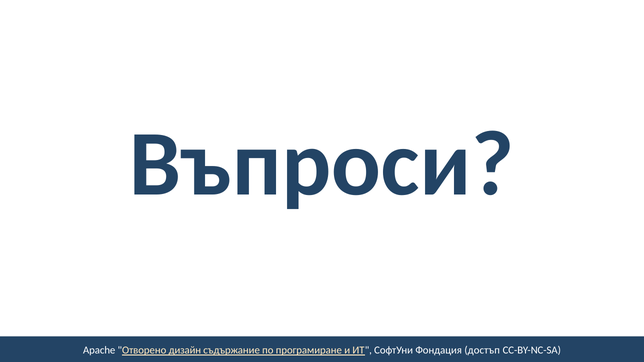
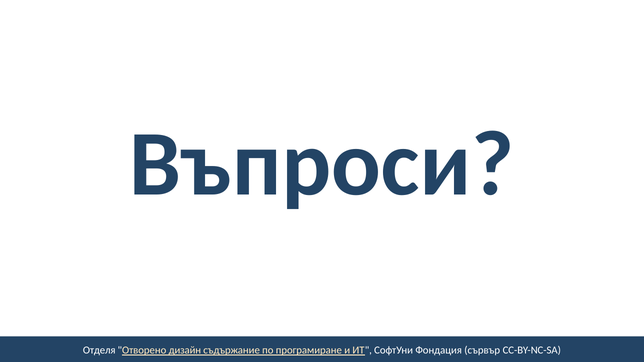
Apache: Apache -> Отделя (99, 351)
достъп: достъп -> сървър (482, 351)
